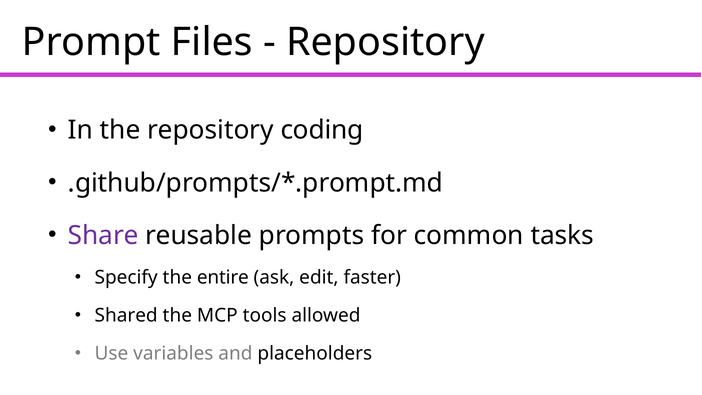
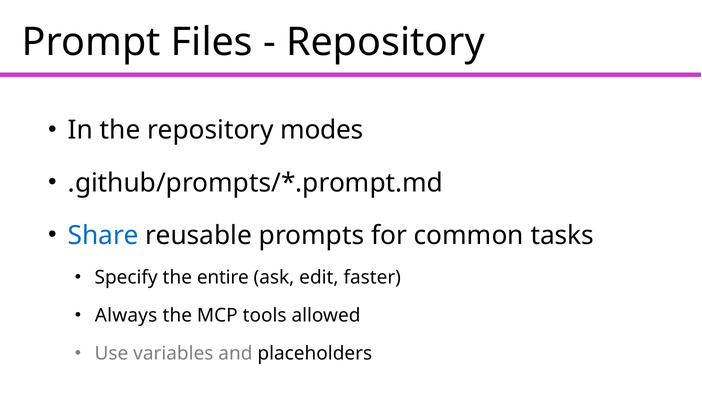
coding: coding -> modes (322, 130)
Share colour: purple -> blue (103, 236)
Shared: Shared -> Always (126, 315)
